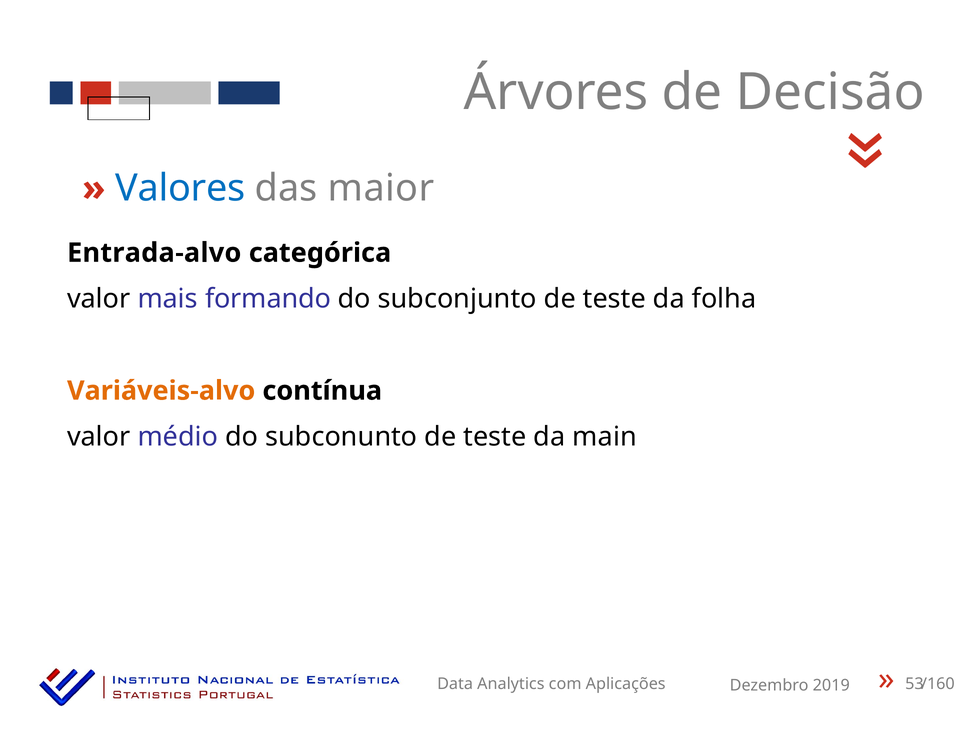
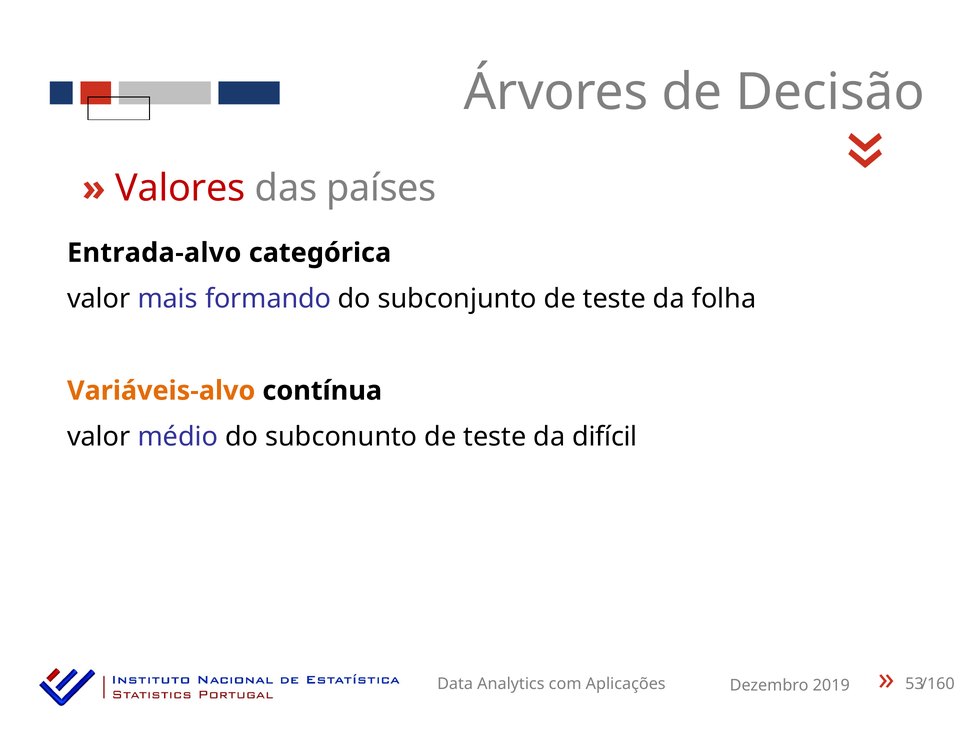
Valores colour: blue -> red (180, 188)
maior: maior -> países (381, 188)
main: main -> difícil (605, 437)
